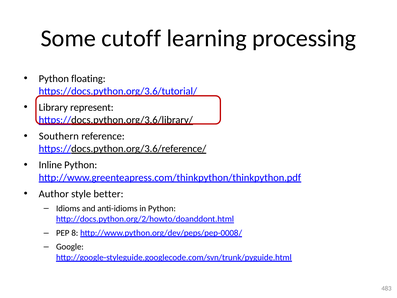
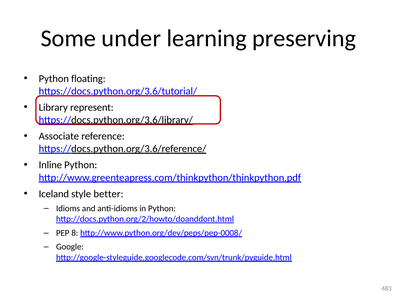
cutoff: cutoff -> under (131, 38)
processing: processing -> preserving (304, 38)
Southern: Southern -> Associate (59, 136)
Author: Author -> Iceland (54, 194)
